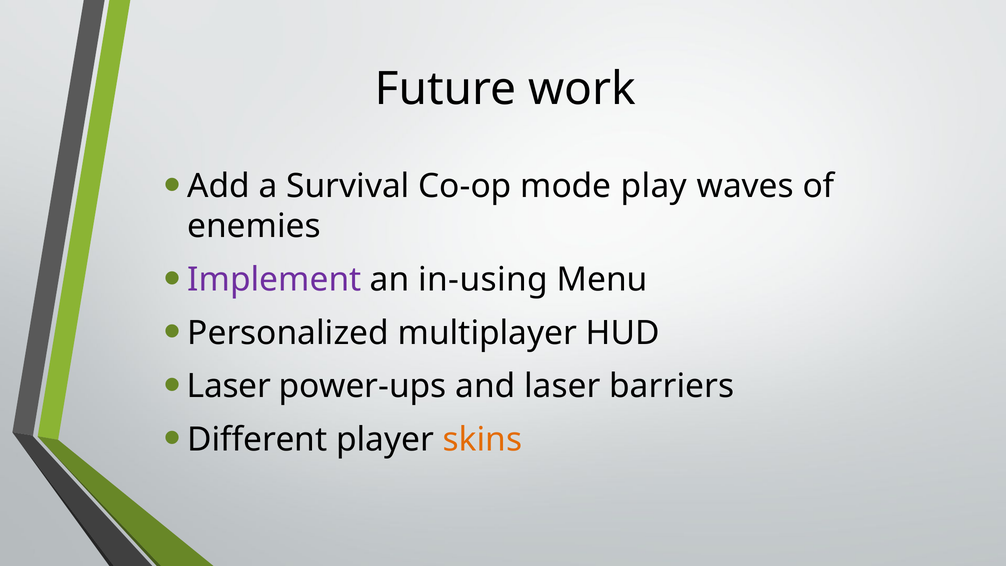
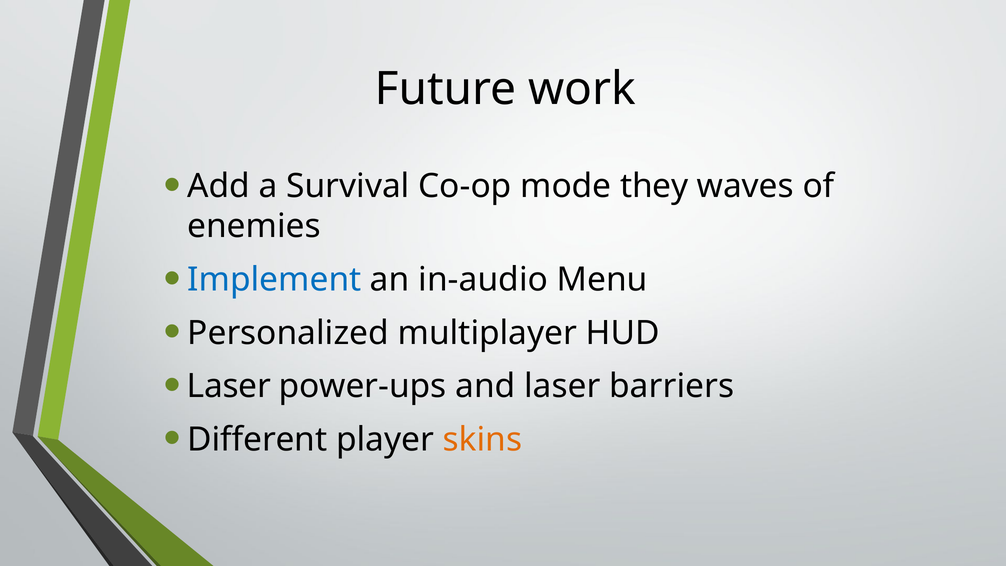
play: play -> they (654, 186)
Implement colour: purple -> blue (274, 280)
in-using: in-using -> in-audio (483, 280)
